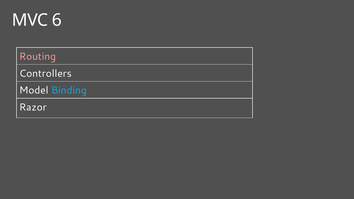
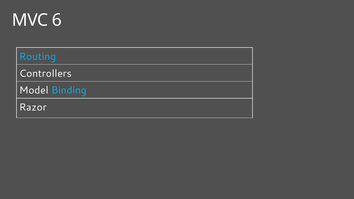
Routing colour: pink -> light blue (38, 57)
